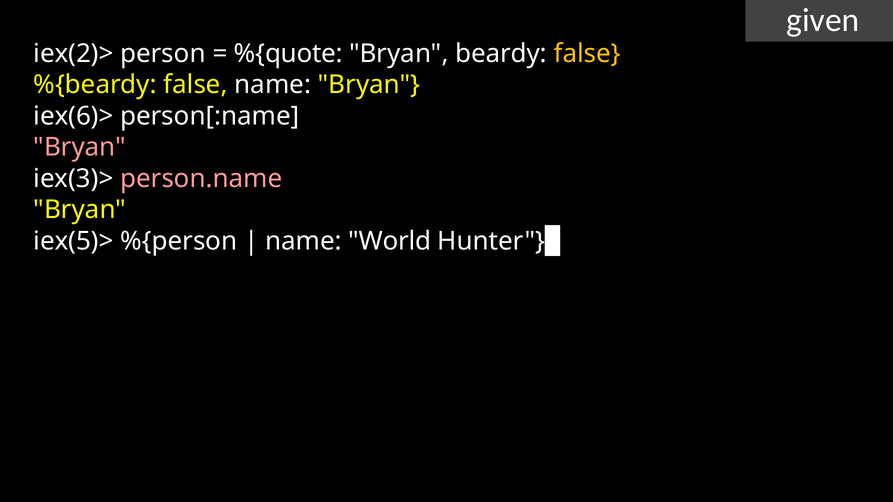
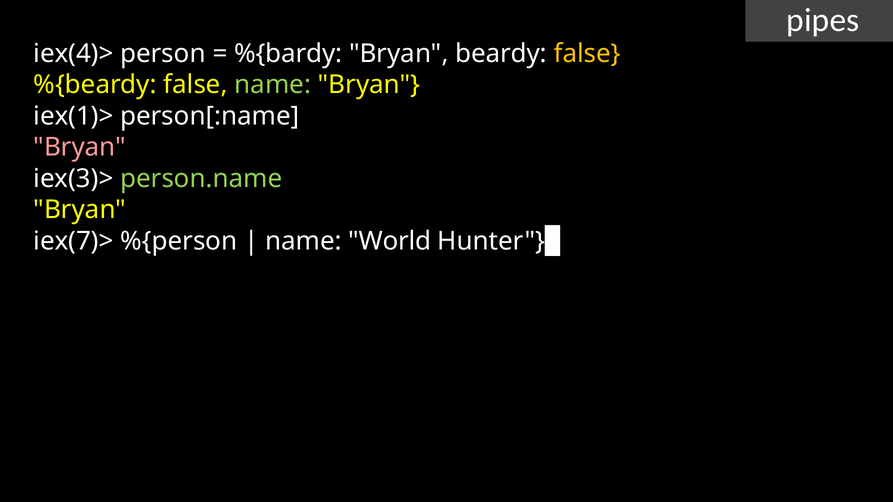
given: given -> pipes (823, 20)
iex(2)>: iex(2)> -> iex(4)> (74, 53)
%{quote: %{quote -> %{bardy (288, 53)
name colour: white -> light green (273, 85)
iex(6)>: iex(6)> -> iex(1)> (74, 116)
person.name colour: pink -> light green (201, 179)
iex(5)>: iex(5)> -> iex(7)> (74, 241)
